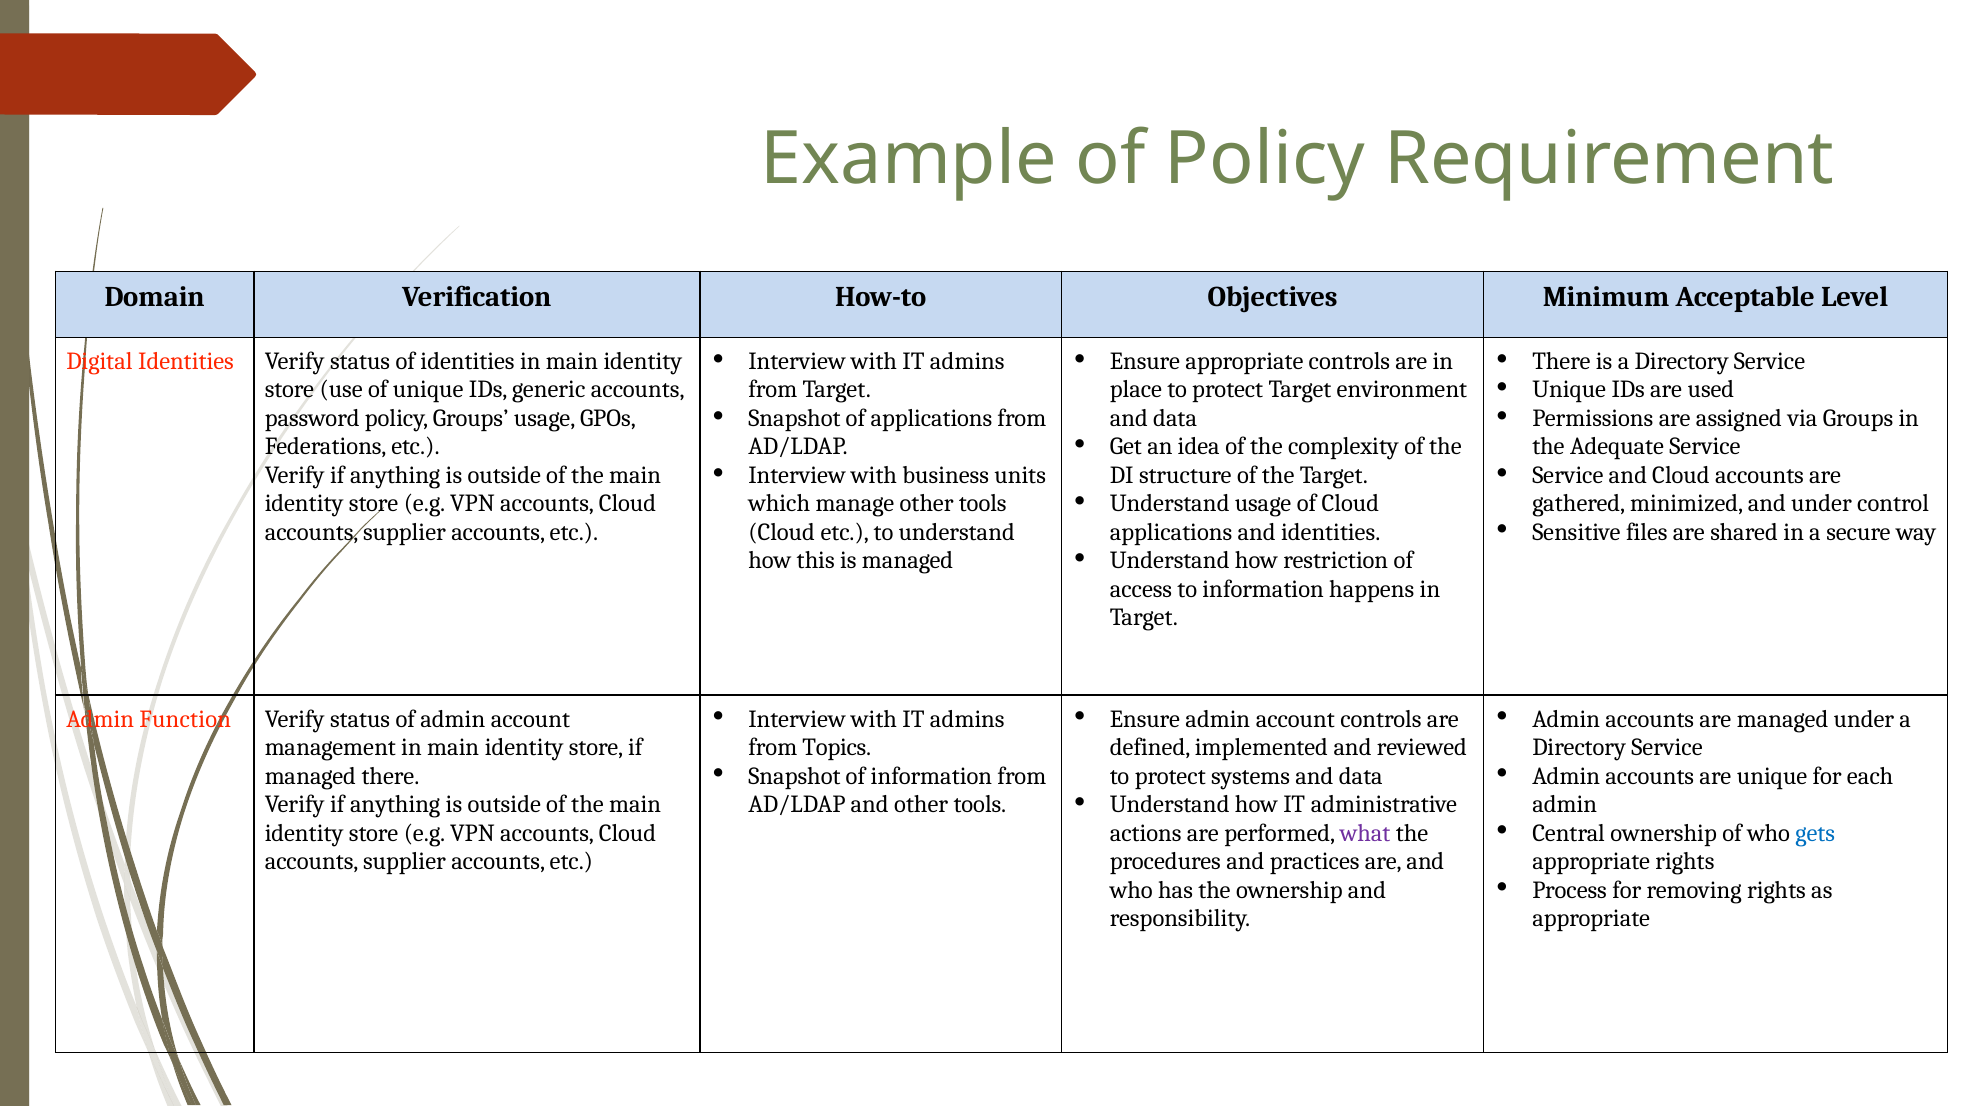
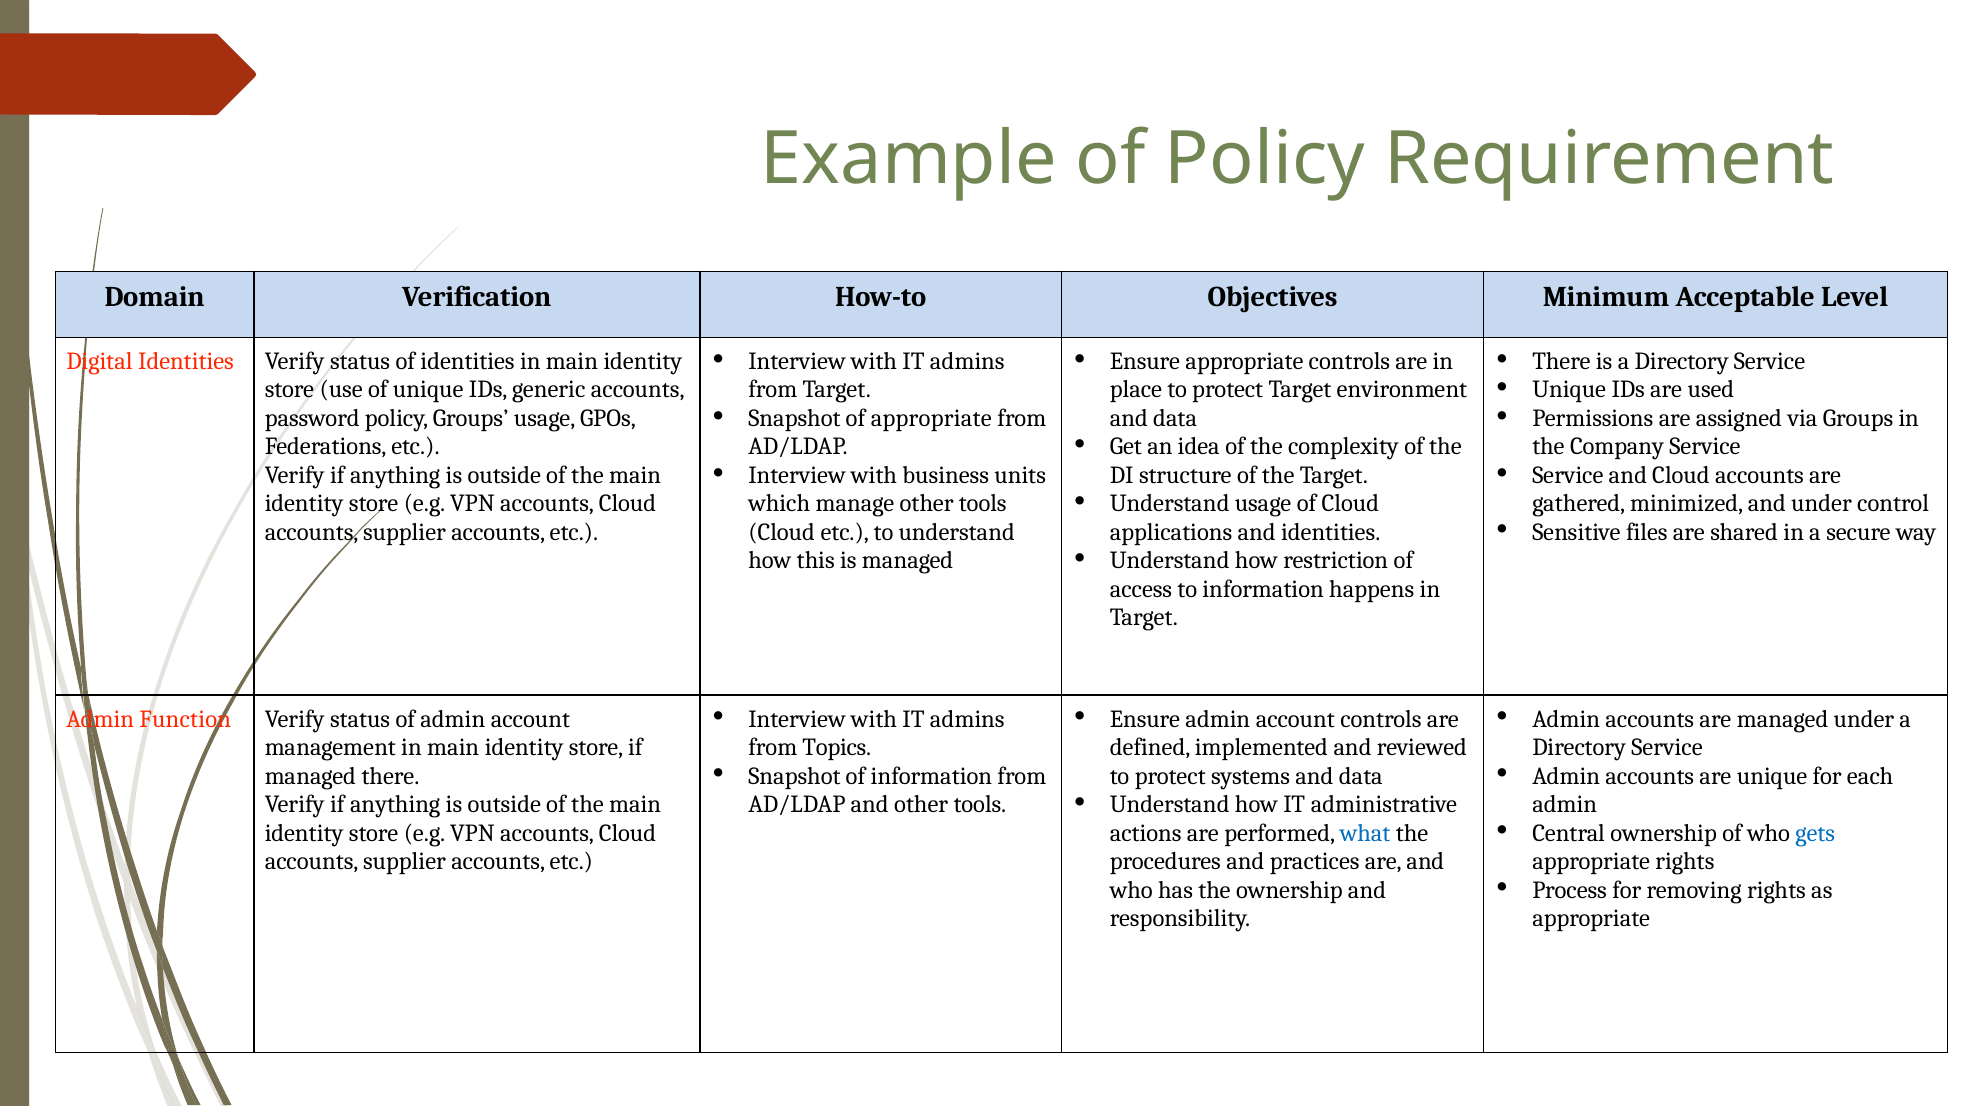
of applications: applications -> appropriate (931, 418)
Adequate: Adequate -> Company (1617, 446)
what colour: purple -> blue (1365, 833)
